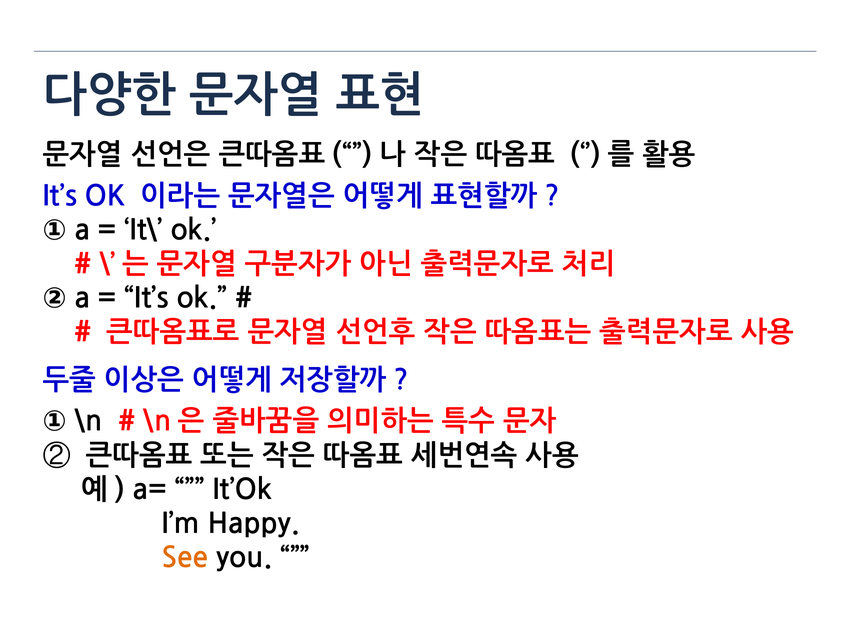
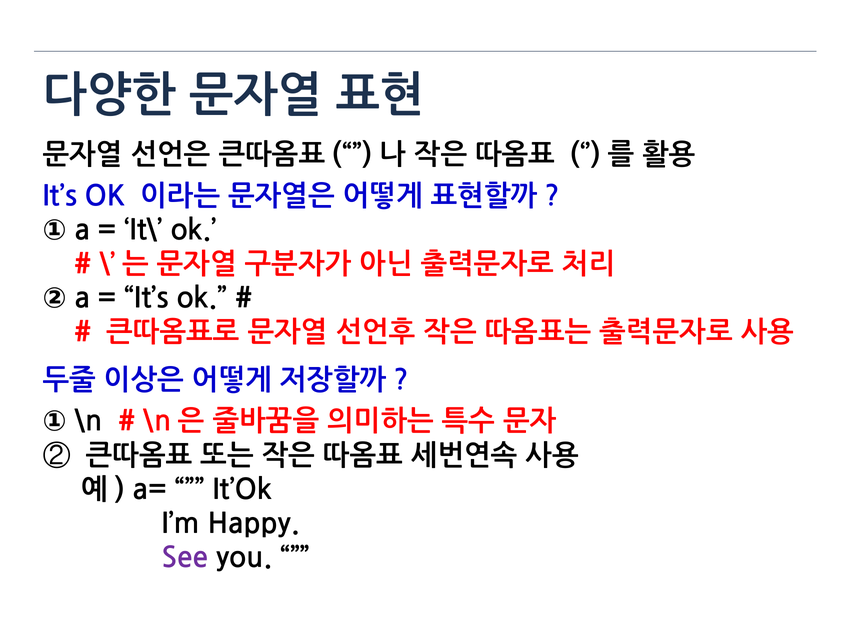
See colour: orange -> purple (185, 558)
